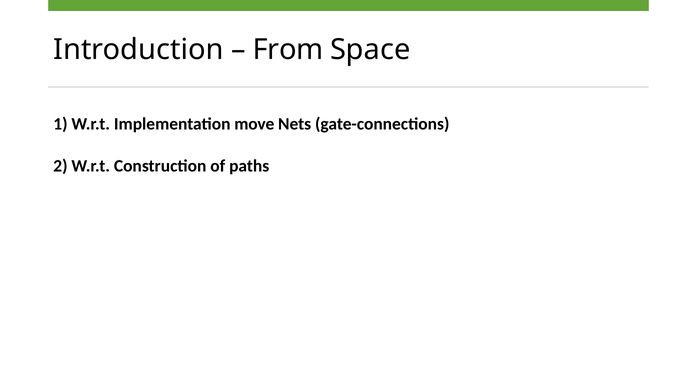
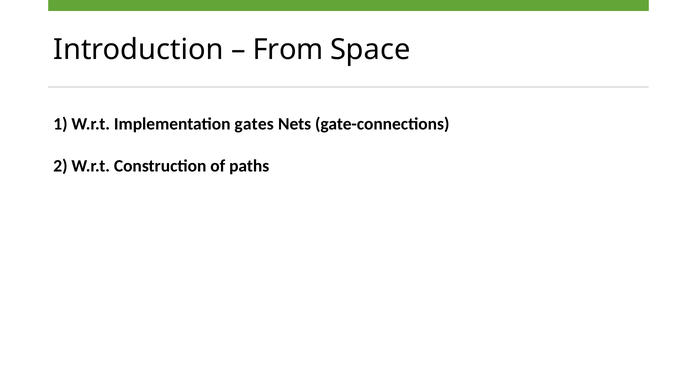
move: move -> gates (254, 124)
